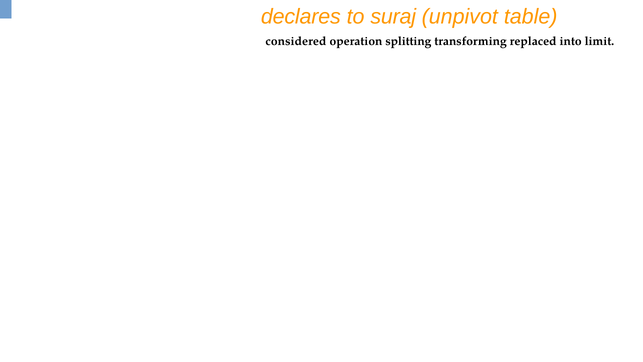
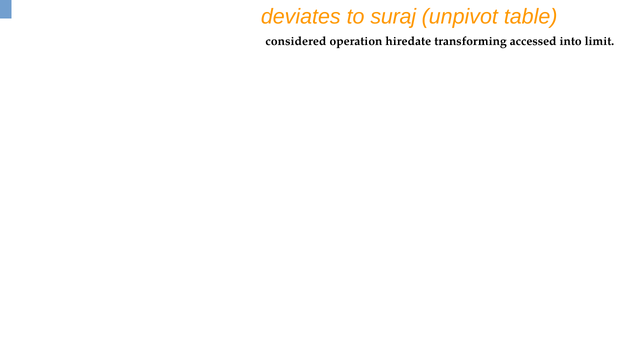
declares: declares -> deviates (301, 17)
splitting: splitting -> hiredate (408, 41)
replaced: replaced -> accessed (533, 41)
